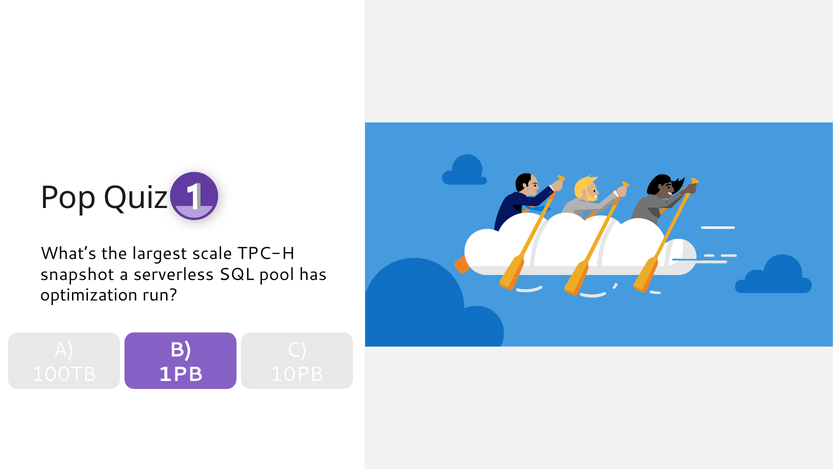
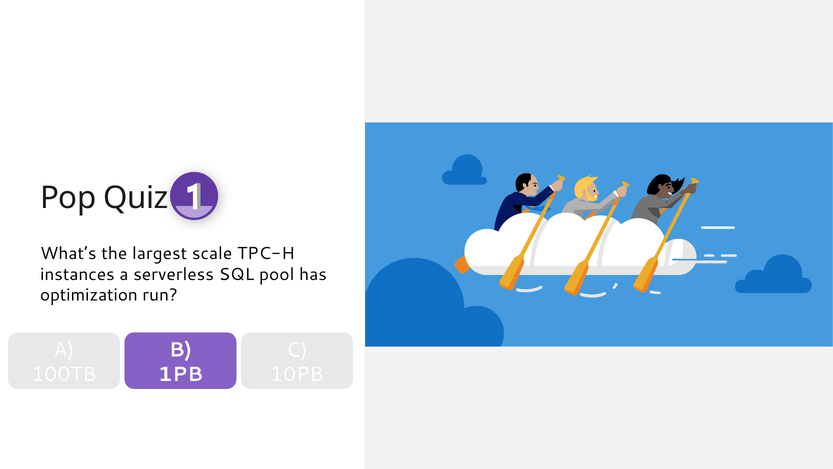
snapshot: snapshot -> instances (77, 274)
